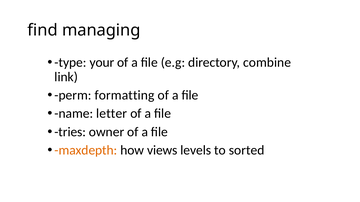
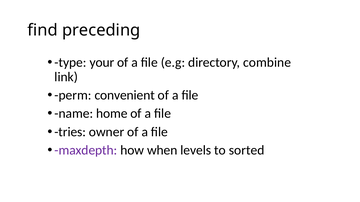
managing: managing -> preceding (101, 30)
formatting: formatting -> convenient (125, 95)
letter: letter -> home (112, 114)
maxdepth colour: orange -> purple (86, 150)
views: views -> when (162, 150)
